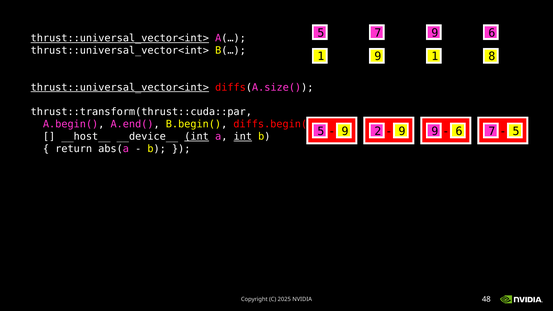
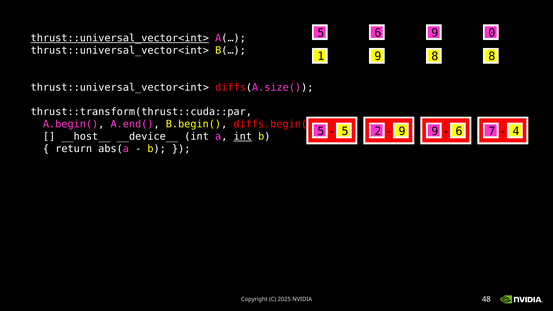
5 7: 7 -> 6 (378, 33)
6: 6 -> 0 (492, 33)
9 1: 1 -> 8 (435, 57)
thrust::universal_vector<int> underline: present -> none (120, 87)
5 9: 9 -> 5 (345, 131)
7 5: 5 -> 4 (516, 131)
int underline: present -> none (197, 137)
